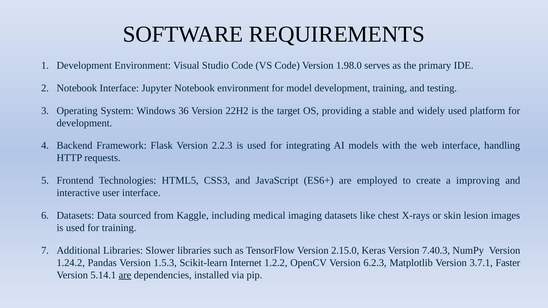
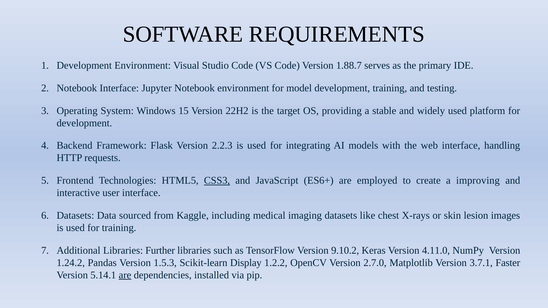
1.98.0: 1.98.0 -> 1.88.7 (349, 66)
36: 36 -> 15 (184, 111)
CSS3 underline: none -> present (217, 181)
Slower: Slower -> Further (160, 251)
2.15.0: 2.15.0 -> 9.10.2 (345, 251)
7.40.3: 7.40.3 -> 4.11.0 (436, 251)
Internet: Internet -> Display (246, 263)
6.2.3: 6.2.3 -> 2.7.0 (375, 263)
